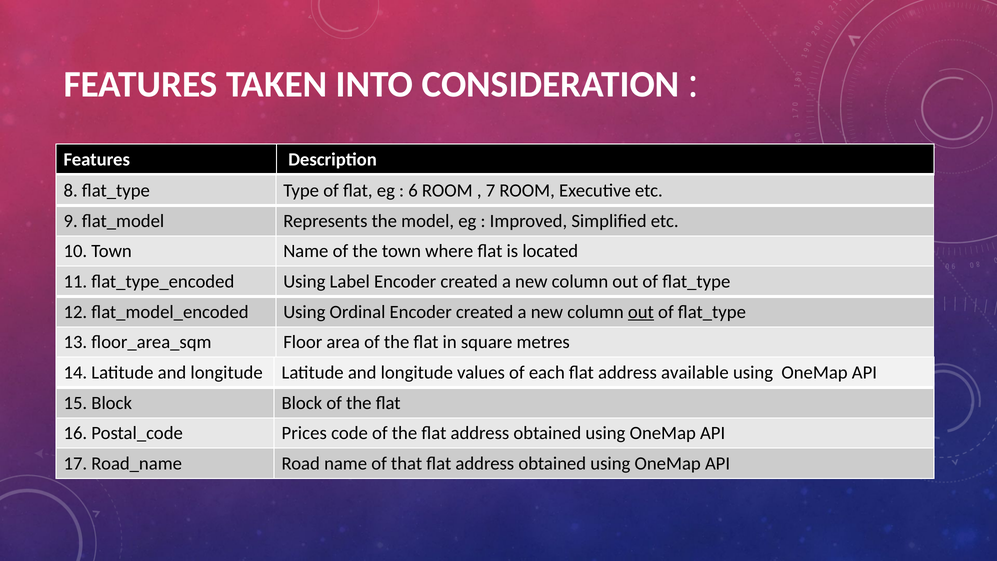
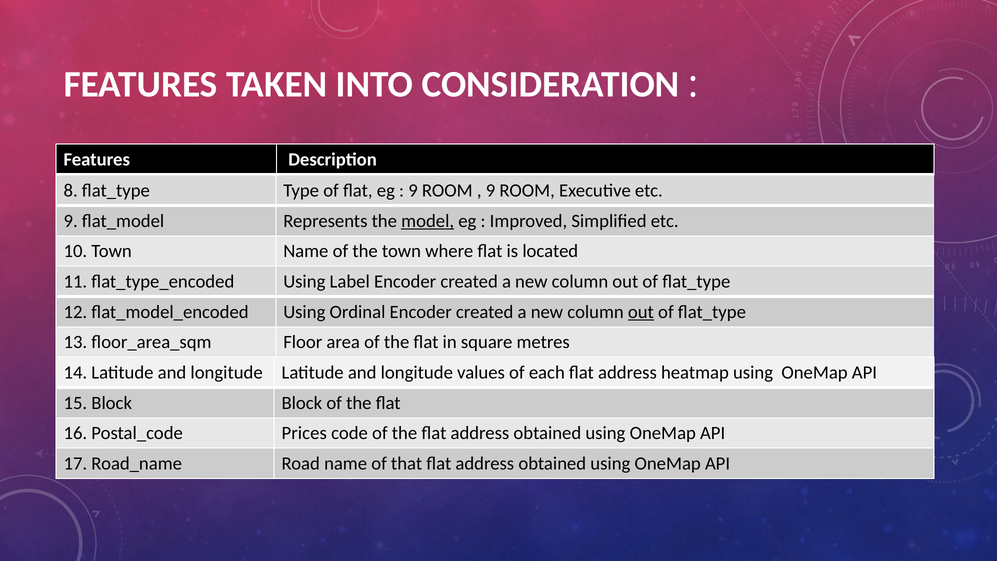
6: 6 -> 9 (413, 191)
7: 7 -> 9 (491, 191)
model underline: none -> present (428, 221)
available: available -> heatmap (695, 372)
